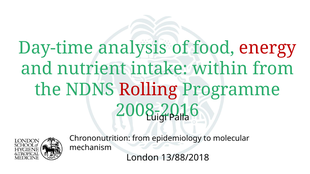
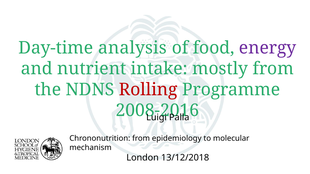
energy colour: red -> purple (268, 48)
within: within -> mostly (220, 69)
13/88/2018: 13/88/2018 -> 13/12/2018 (185, 158)
